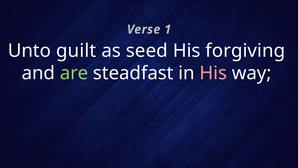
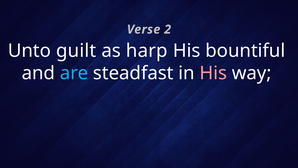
1: 1 -> 2 (168, 29)
seed: seed -> harp (147, 51)
forgiving: forgiving -> bountiful (245, 51)
are colour: light green -> light blue (74, 73)
